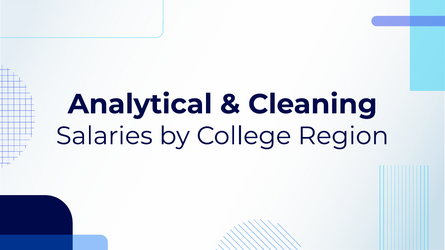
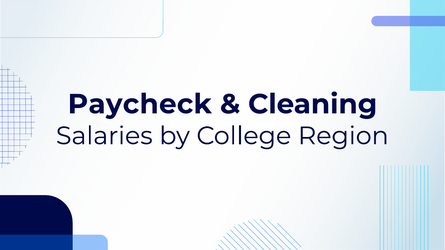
Analytical: Analytical -> Paycheck (140, 104)
